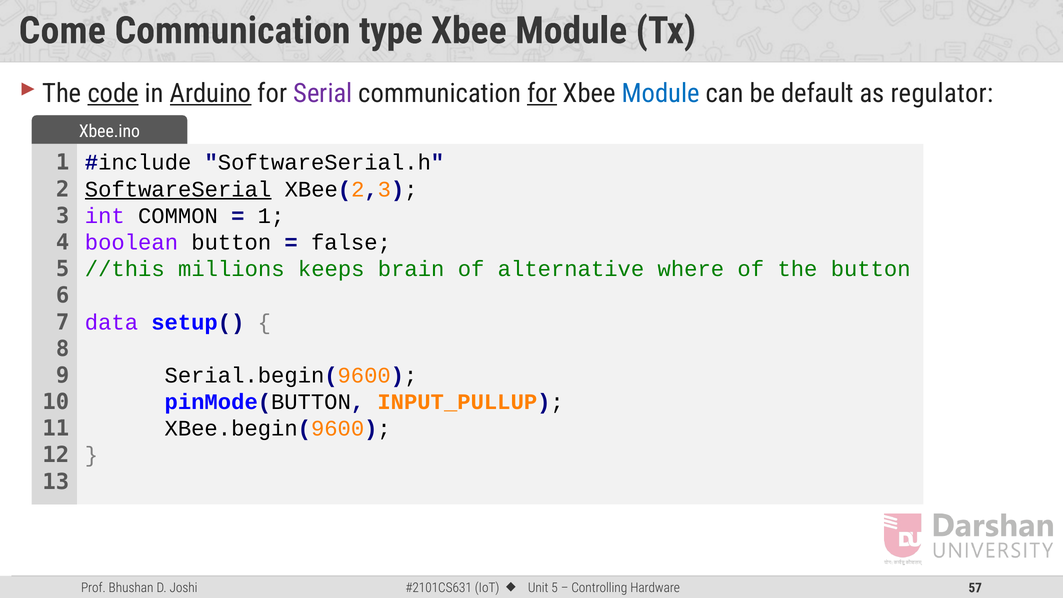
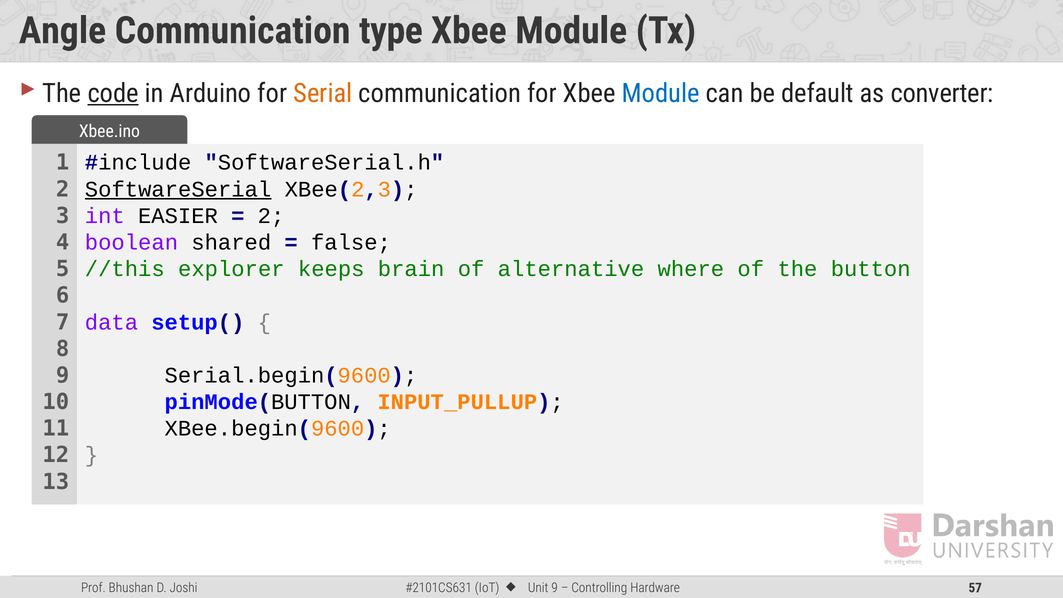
Come: Come -> Angle (62, 31)
Arduino underline: present -> none (211, 93)
Serial colour: purple -> orange (323, 93)
for underline: present -> none (542, 93)
regulator: regulator -> converter (942, 93)
COMMON: COMMON -> EASIER (178, 216)
1: 1 -> 2 (271, 216)
boolean button: button -> shared (231, 242)
millions: millions -> explorer (231, 269)
5: 5 -> 9 (555, 588)
